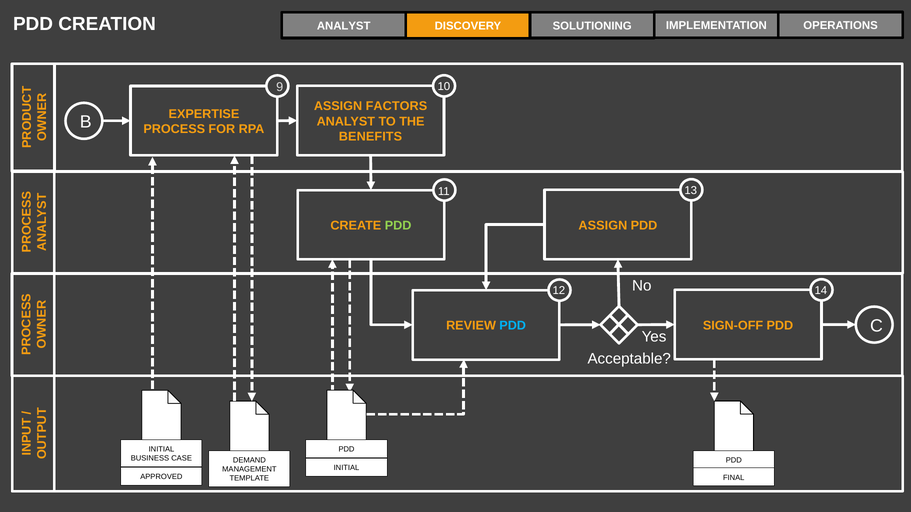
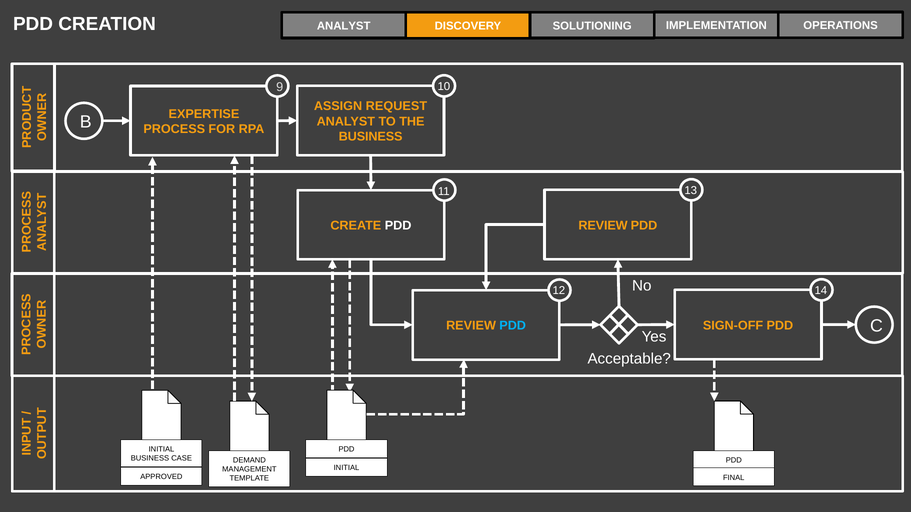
FACTORS: FACTORS -> REQUEST (396, 106)
BENEFITS: BENEFITS -> BUSINESS (371, 137)
ASSIGN: ASSIGN -> REVIEW (603, 226)
PDD colour: light green -> white (398, 226)
